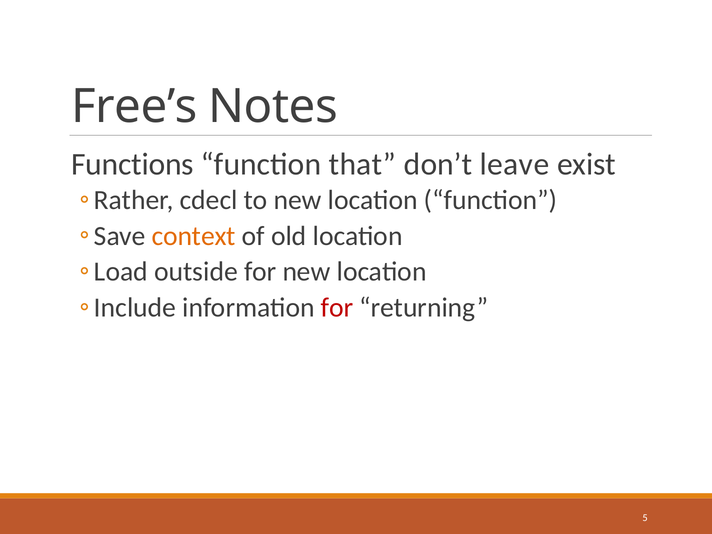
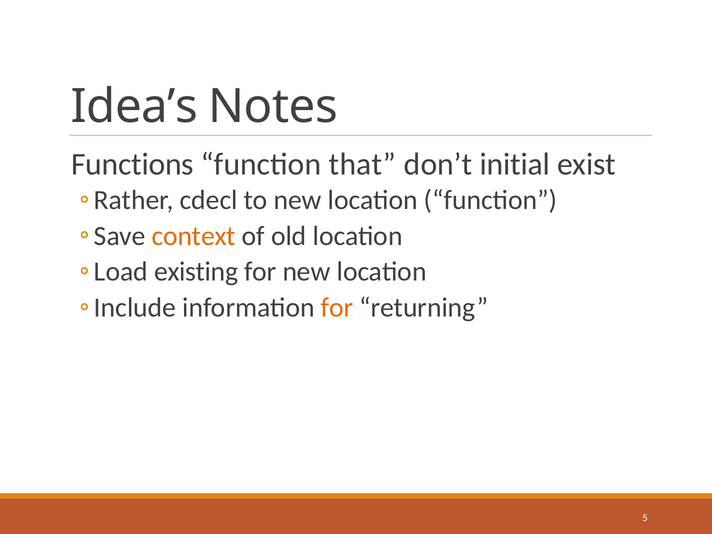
Free’s: Free’s -> Idea’s (134, 106)
leave: leave -> initial (515, 164)
outside: outside -> existing (196, 272)
for colour: red -> orange (337, 308)
